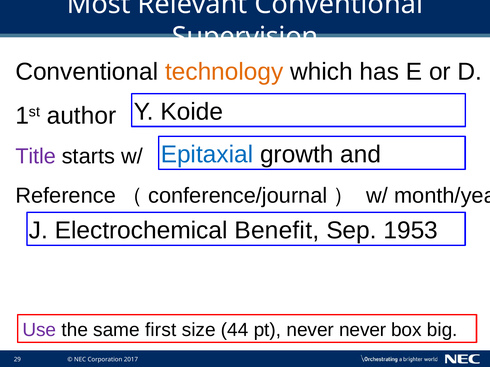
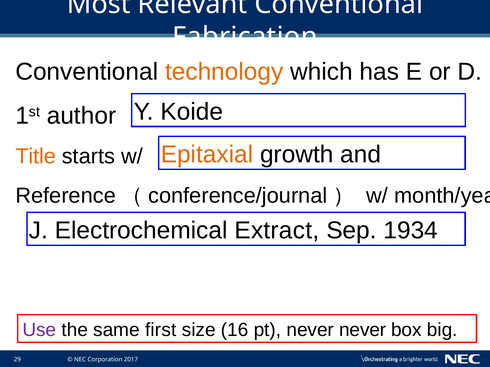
Supervision: Supervision -> Fabrication (245, 37)
Epitaxial colour: blue -> orange (207, 155)
Title colour: purple -> orange (36, 157)
Benefit: Benefit -> Extract (277, 231)
1953: 1953 -> 1934 (411, 231)
44: 44 -> 16 (235, 330)
